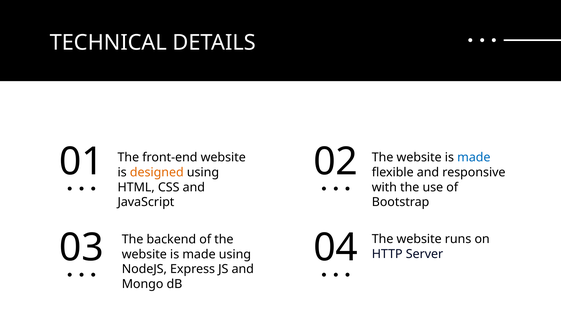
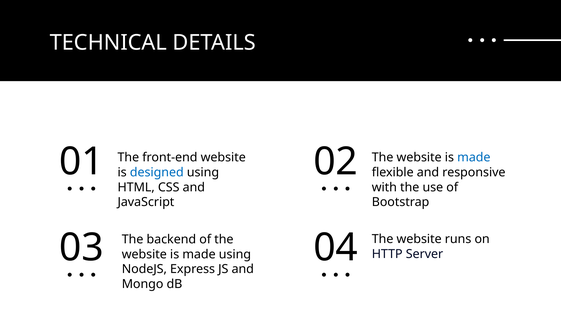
designed colour: orange -> blue (157, 173)
